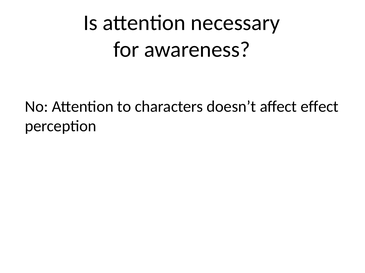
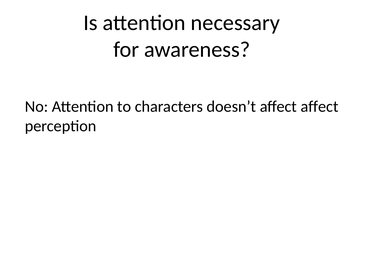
affect effect: effect -> affect (320, 107)
